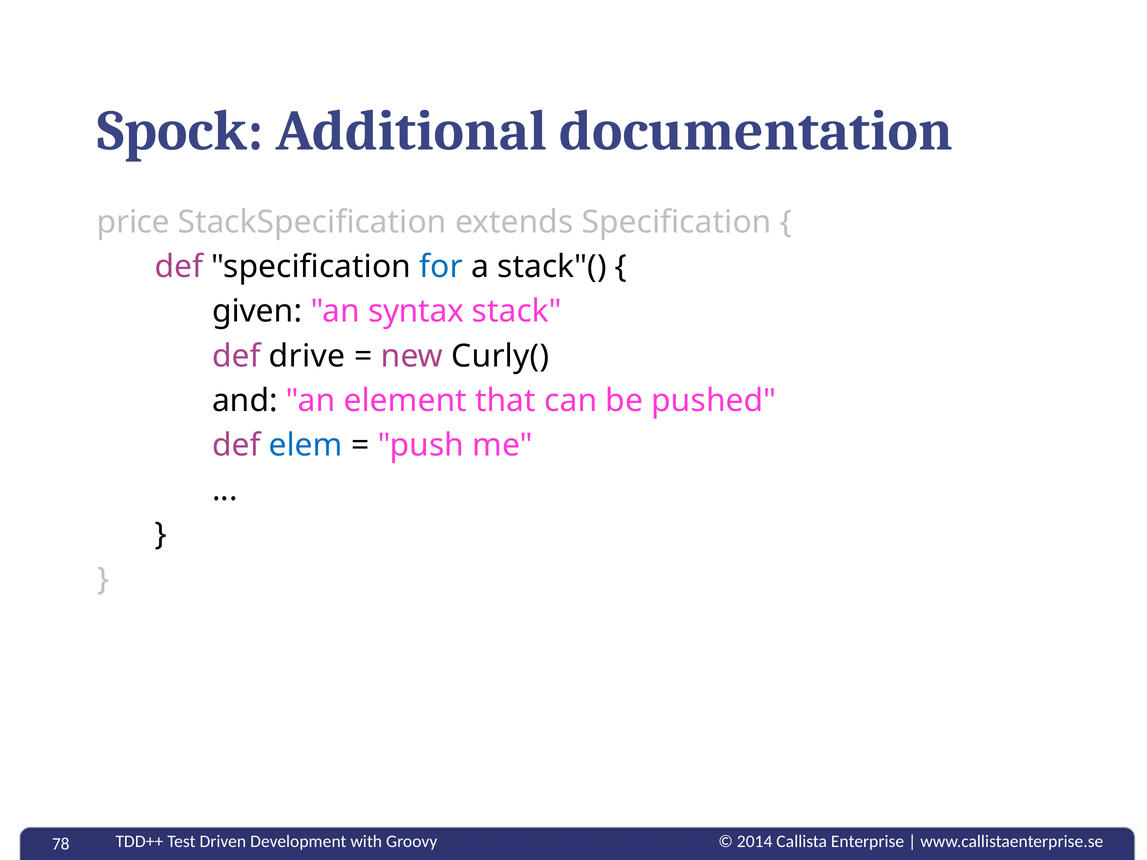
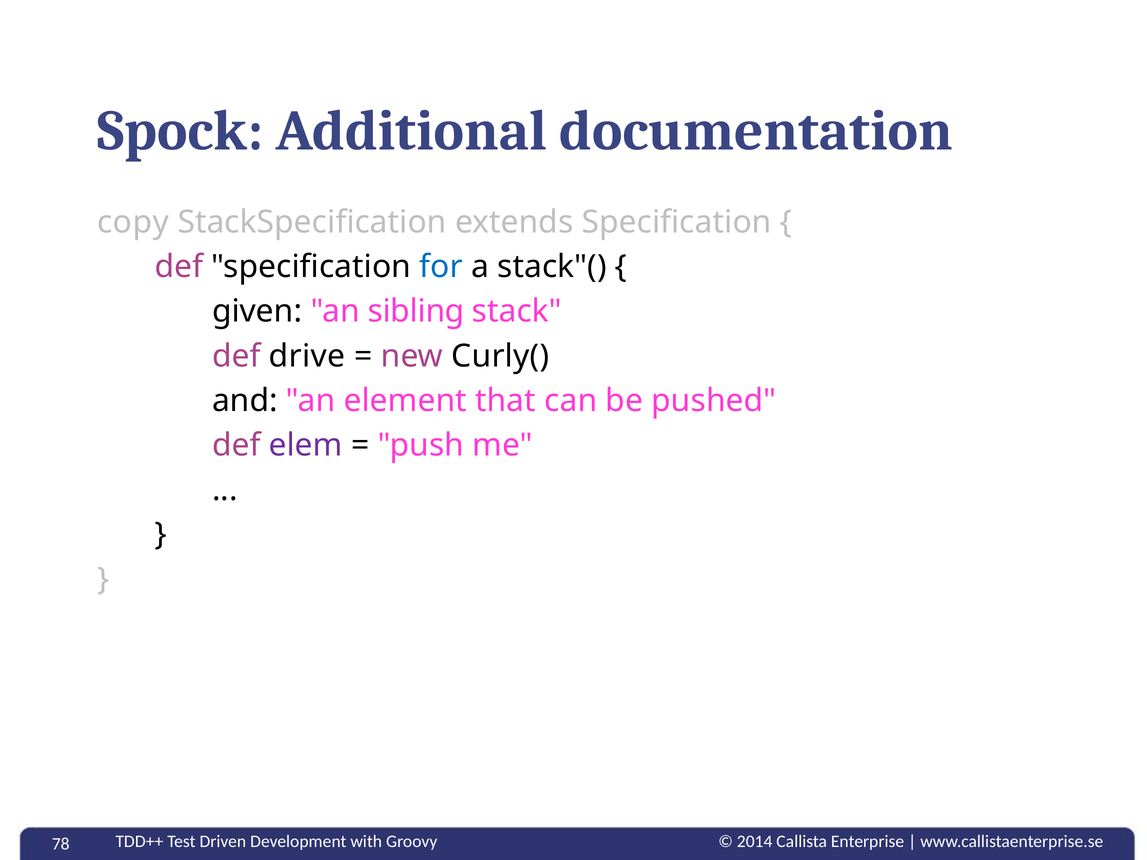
price: price -> copy (133, 222)
syntax: syntax -> sibling (416, 311)
elem colour: blue -> purple (306, 445)
